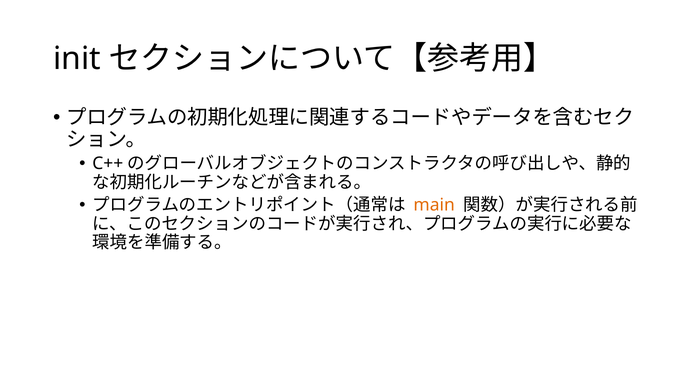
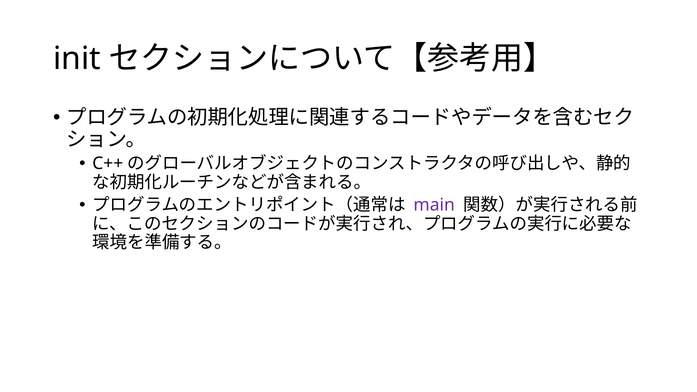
main colour: orange -> purple (434, 205)
